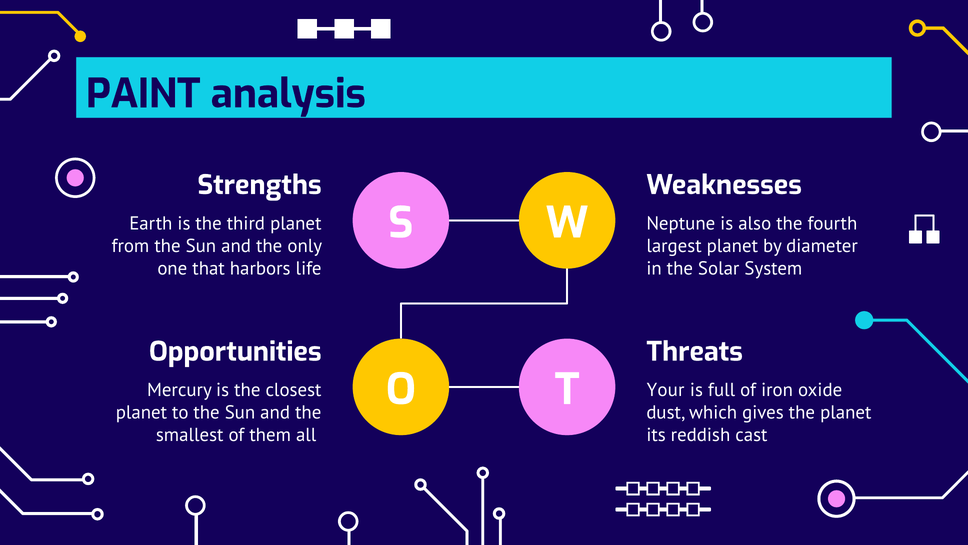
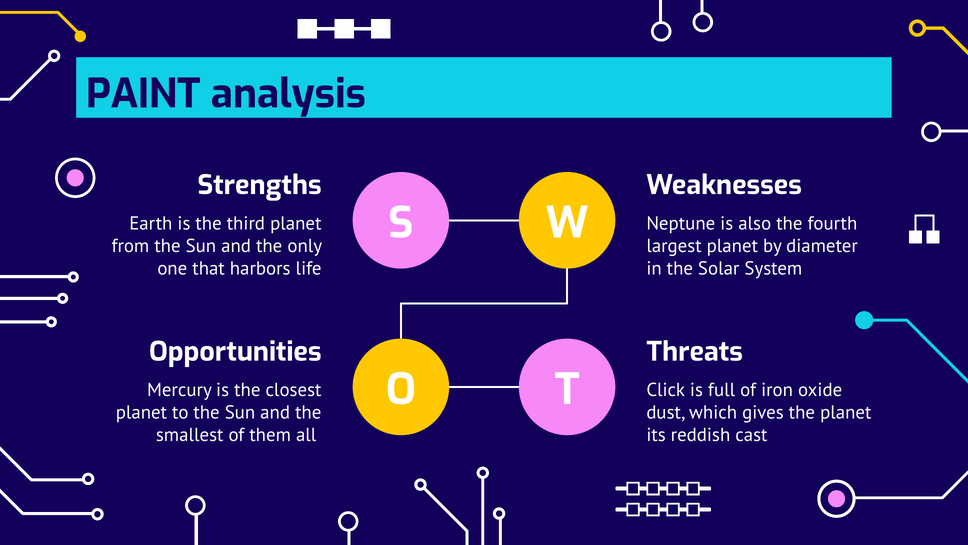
Your: Your -> Click (666, 390)
